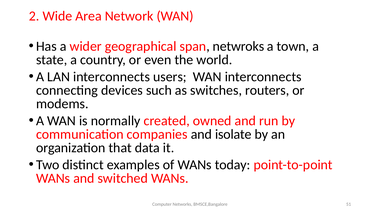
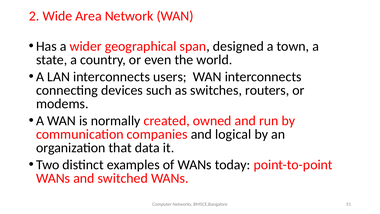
netwroks: netwroks -> designed (238, 46)
isolate: isolate -> logical (233, 134)
